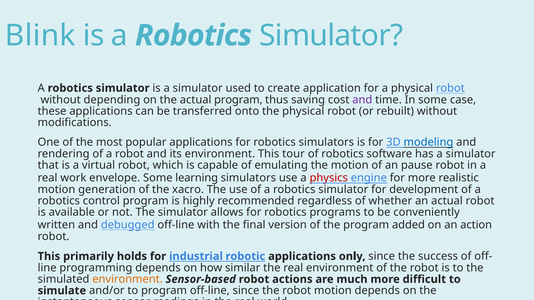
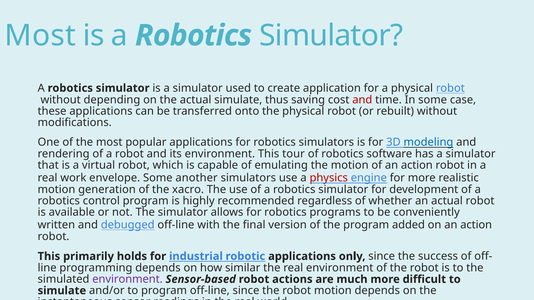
Blink: Blink -> Most (40, 36)
actual program: program -> simulate (238, 100)
and colour: purple -> red (362, 100)
of an pause: pause -> action (417, 165)
learning: learning -> another (197, 178)
environment colour: orange -> purple (127, 280)
